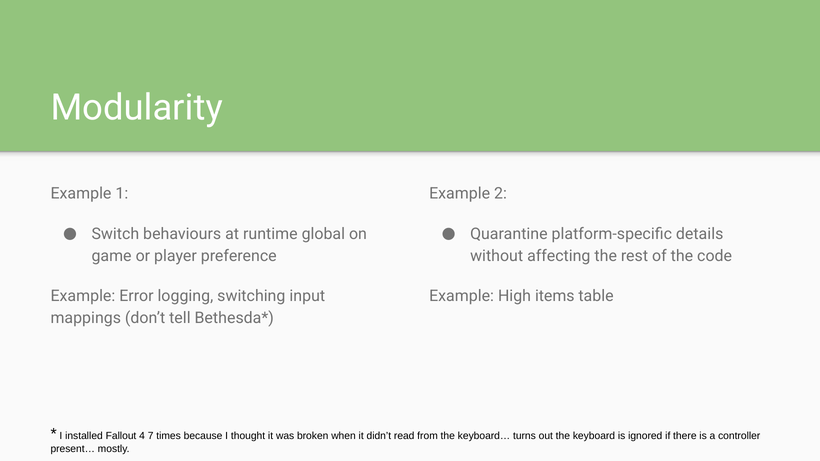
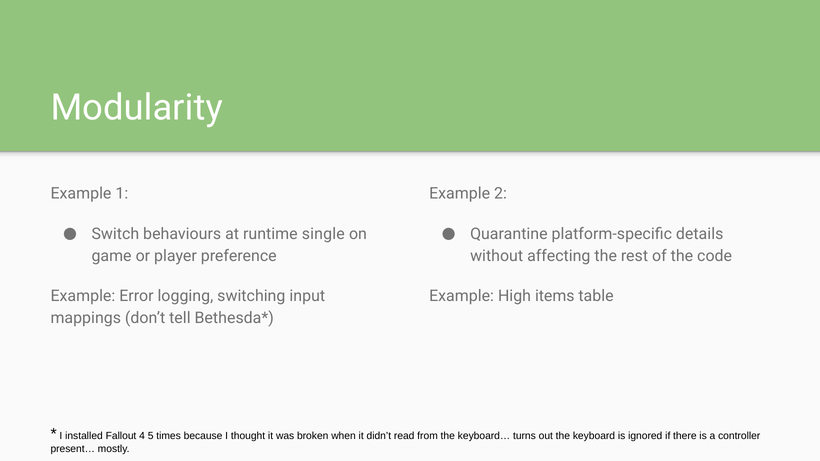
global: global -> single (323, 234)
7: 7 -> 5 (151, 436)
